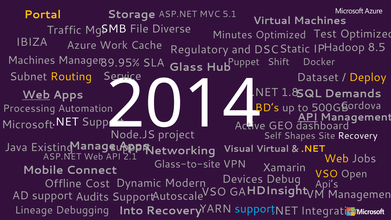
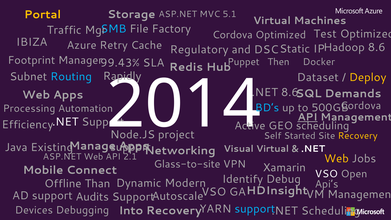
SMB colour: white -> light blue (113, 29)
Diverse: Diverse -> Factory (171, 29)
Minutes: Minutes -> Cordova (232, 35)
Work: Work -> Retry (114, 45)
Hadoop 8.5: 8.5 -> 8.6 (377, 47)
Machines: Machines -> Footprint (31, 60)
Shift: Shift -> Then (278, 62)
89.95%: 89.95% -> 99.43% (120, 63)
Glass: Glass -> Redis (186, 67)
Service: Service -> Rapidly (122, 76)
Routing colour: yellow -> light blue (71, 77)
1.8: 1.8 -> 8.6 (290, 92)
Web underline: present -> none (36, 95)
BD’s colour: yellow -> light blue (267, 108)
Microsoft: Microsoft -> Efficiency (28, 125)
GEO dashboard: dashboard -> scheduling (323, 126)
Shapes: Shapes -> Started (300, 136)
Recovery colour: white -> yellow (358, 136)
.NET colour: yellow -> white (313, 149)
VSO colour: yellow -> white (326, 174)
Devices: Devices -> Identify (243, 179)
Cost: Cost -> Than (97, 184)
Lineage: Lineage -> Devices (34, 210)
.NET Integration: Integration -> Scheduling (331, 211)
